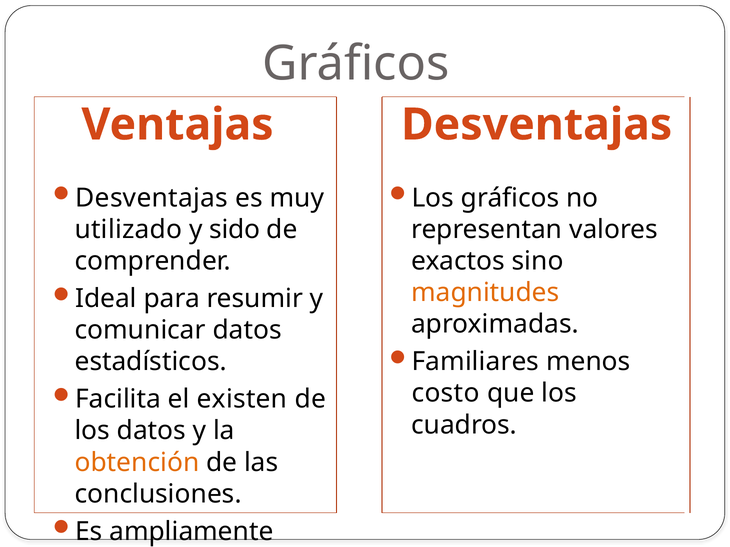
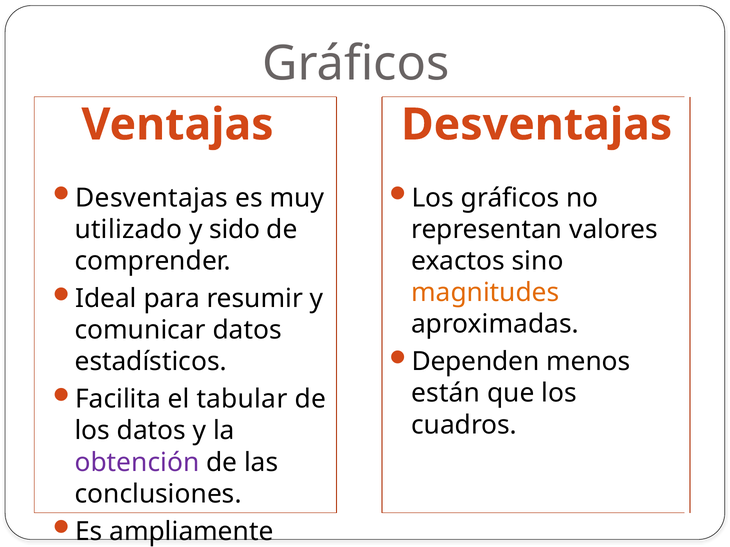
Familiares: Familiares -> Dependen (476, 362)
costo: costo -> están (446, 394)
existen: existen -> tabular (242, 400)
obtención colour: orange -> purple (137, 463)
